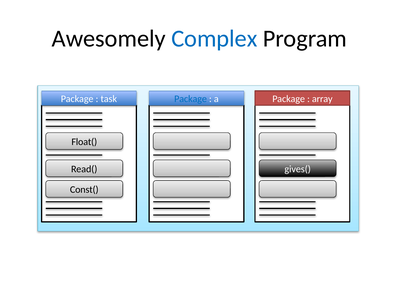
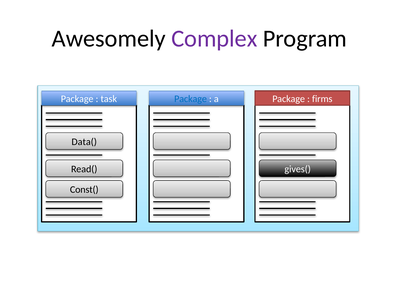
Complex colour: blue -> purple (214, 39)
array: array -> firms (322, 99)
Float(: Float( -> Data( (84, 142)
